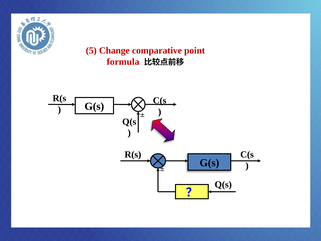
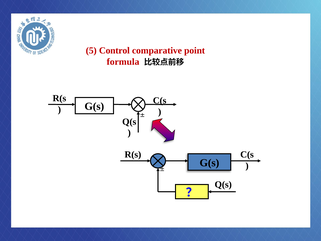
Change: Change -> Control (114, 50)
